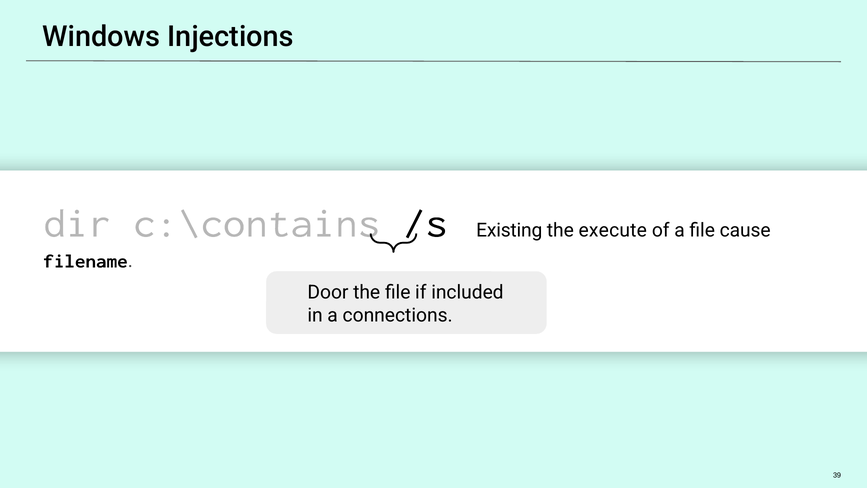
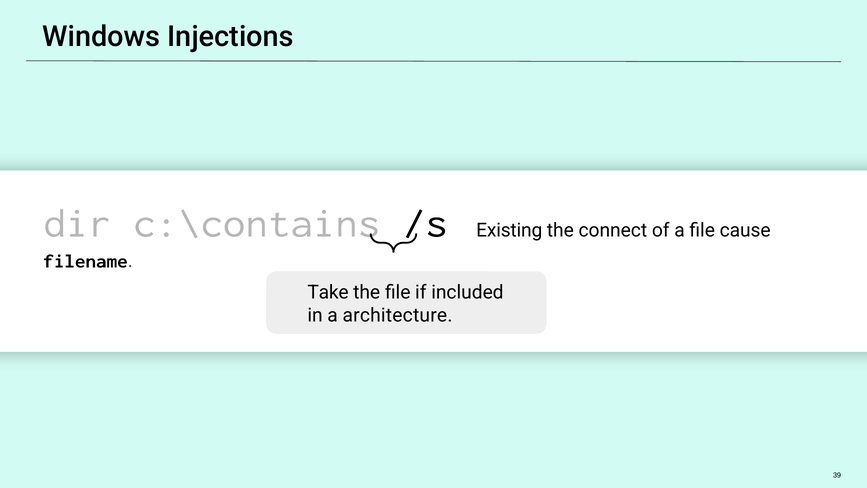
execute: execute -> connect (613, 230)
Door: Door -> Take (328, 292)
connections: connections -> architecture (398, 315)
